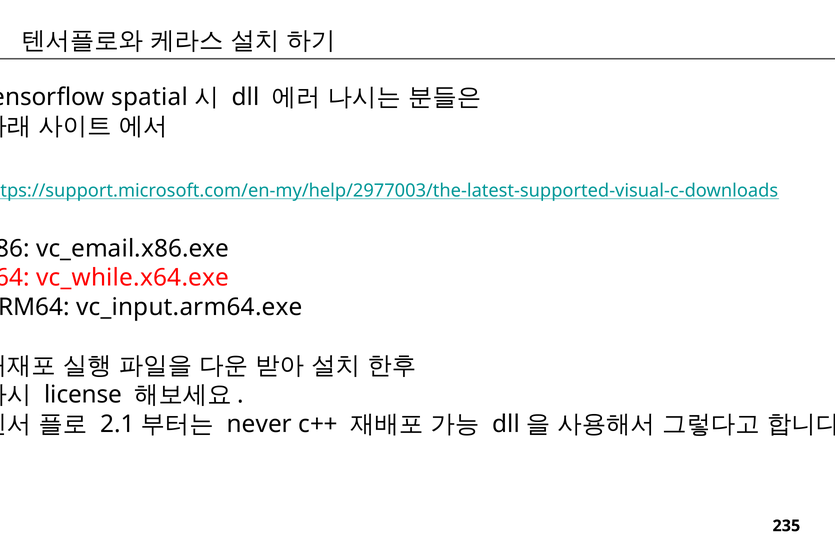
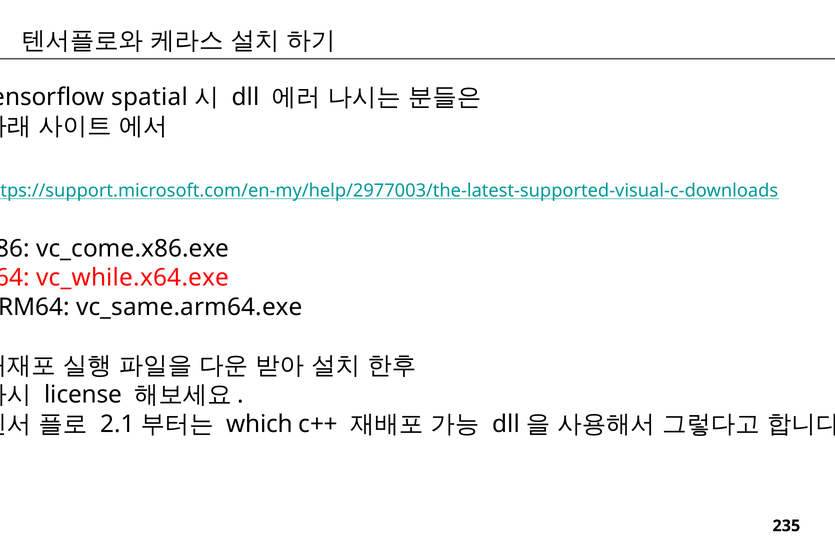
vc_email.x86.exe: vc_email.x86.exe -> vc_come.x86.exe (133, 249)
vc_input.arm64.exe: vc_input.arm64.exe -> vc_same.arm64.exe (189, 307)
never: never -> which (260, 424)
